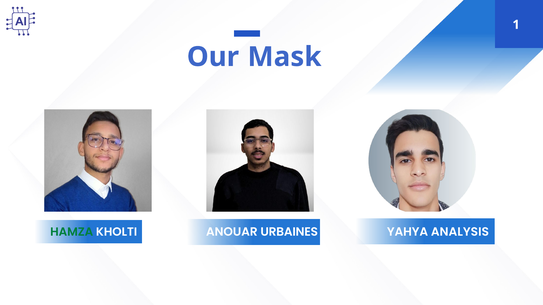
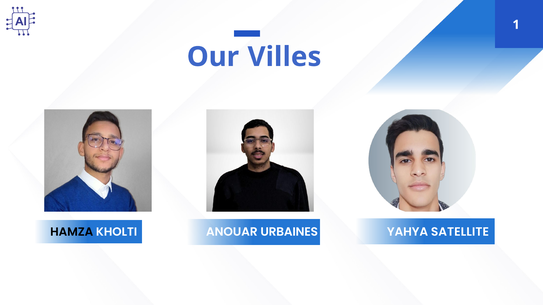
Mask: Mask -> Villes (284, 57)
HAMZA colour: green -> black (72, 232)
ANALYSIS: ANALYSIS -> SATELLITE (460, 232)
